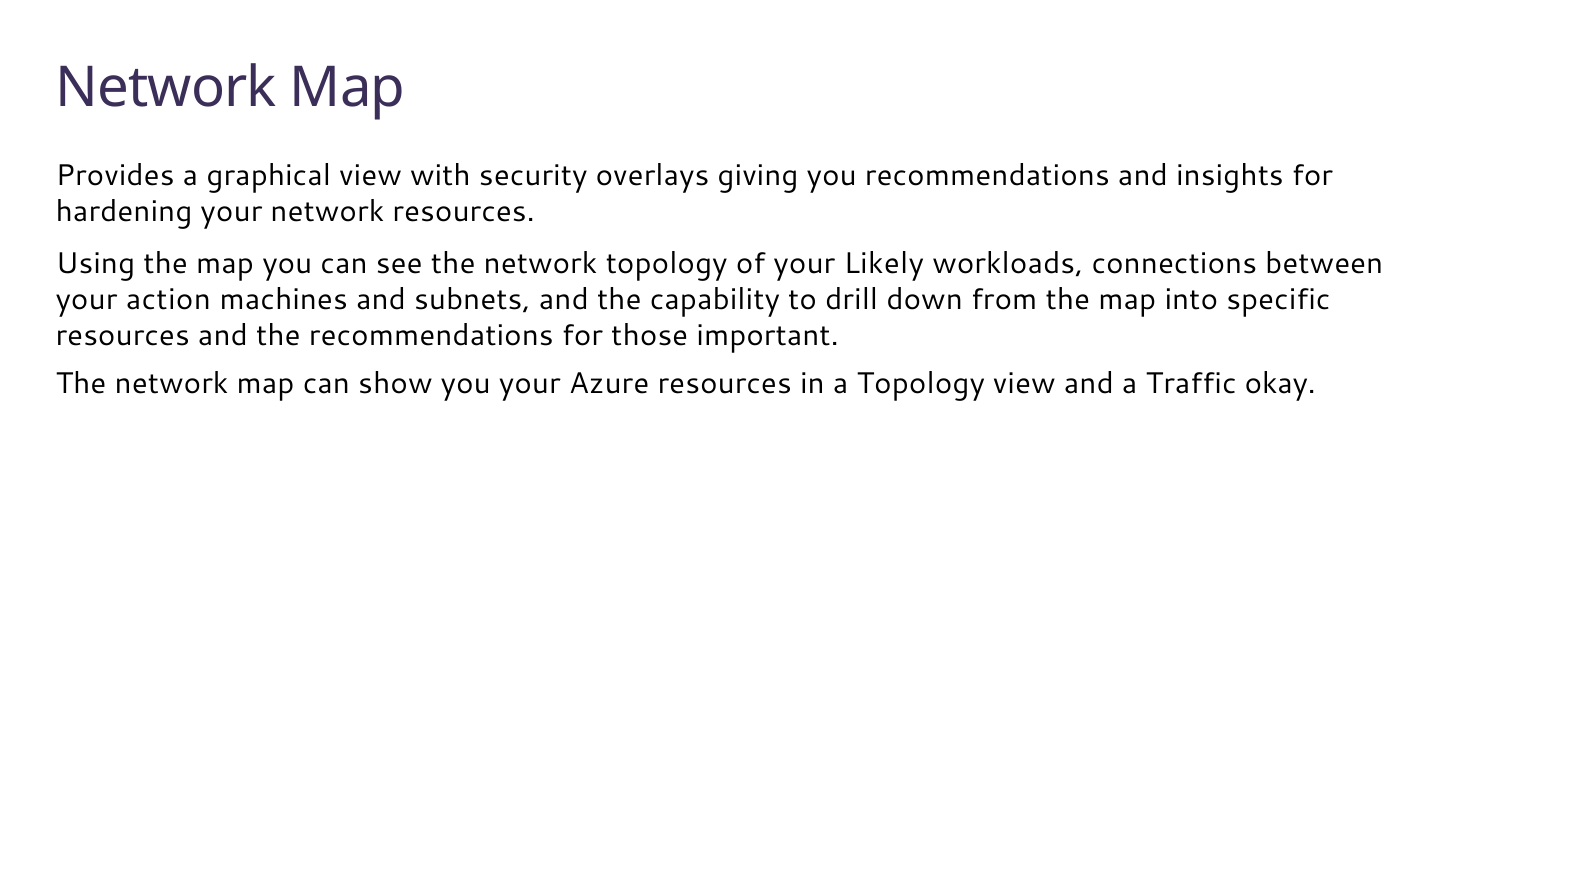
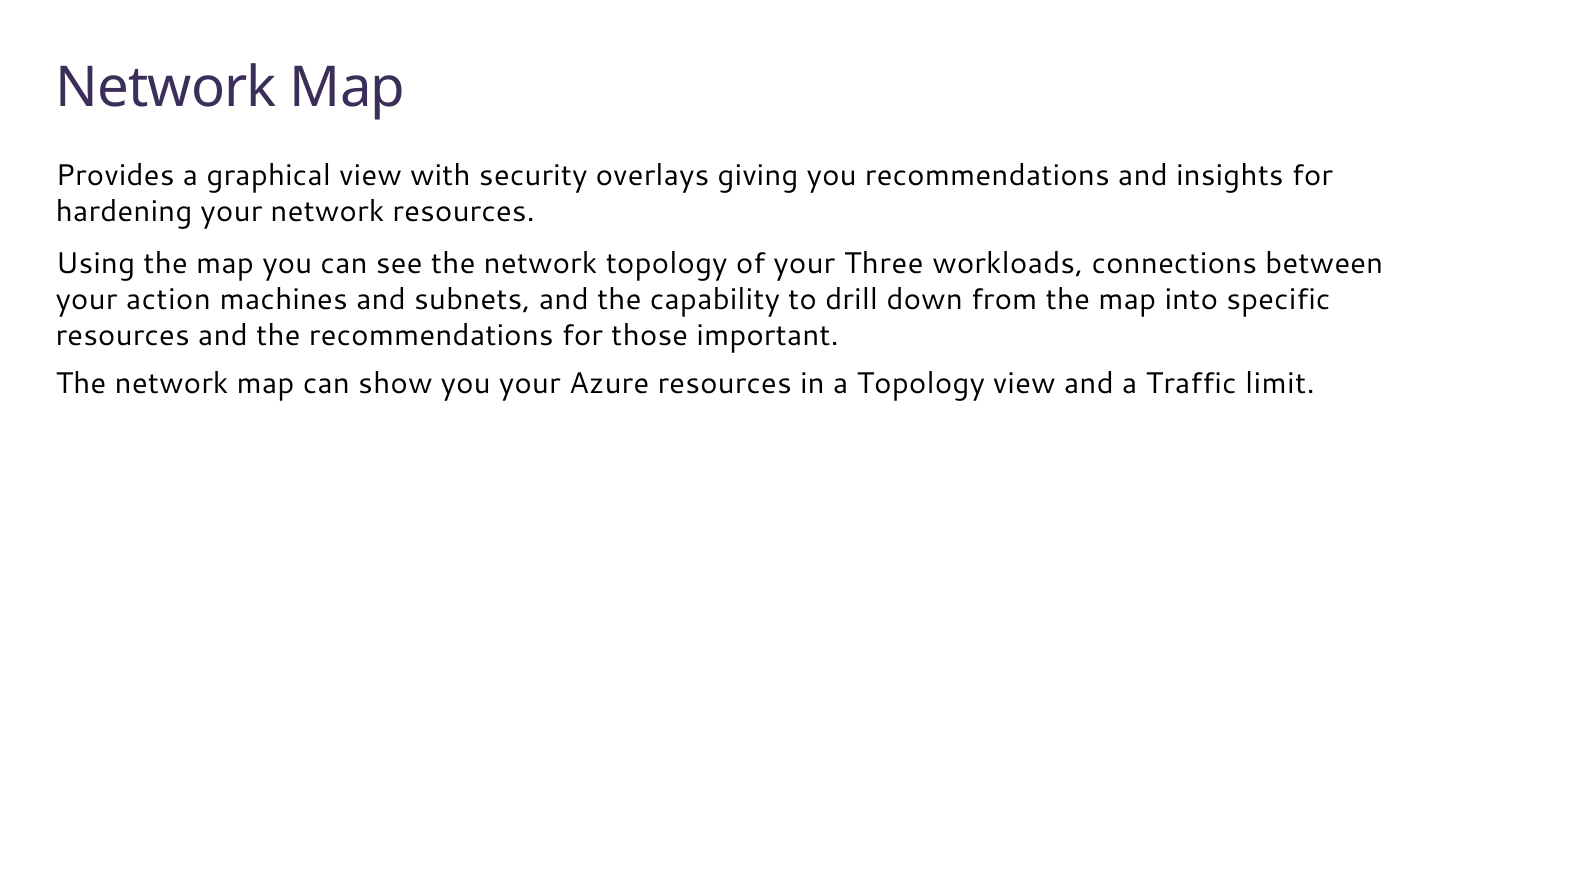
Likely: Likely -> Three (884, 264)
okay: okay -> limit (1280, 384)
